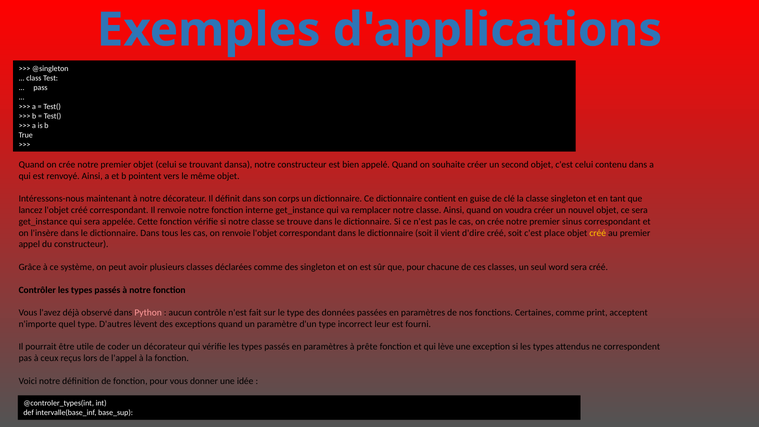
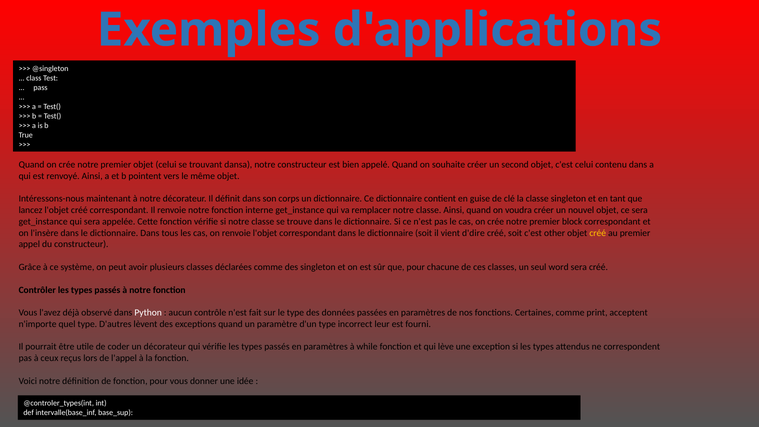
sinus: sinus -> block (572, 222)
place: place -> other (555, 233)
Python colour: pink -> white (148, 313)
prête: prête -> while (367, 347)
